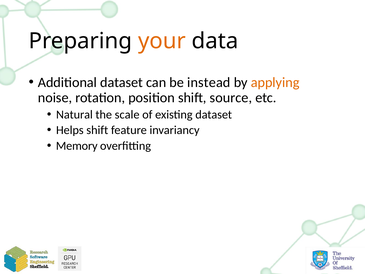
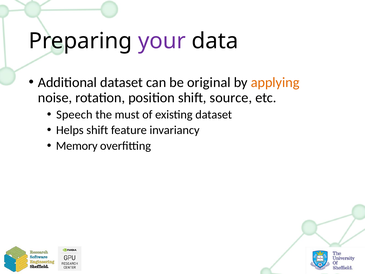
your colour: orange -> purple (162, 41)
instead: instead -> original (209, 82)
Natural: Natural -> Speech (74, 114)
scale: scale -> must (127, 114)
